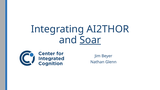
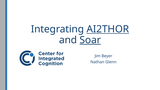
AI2THOR underline: none -> present (108, 29)
